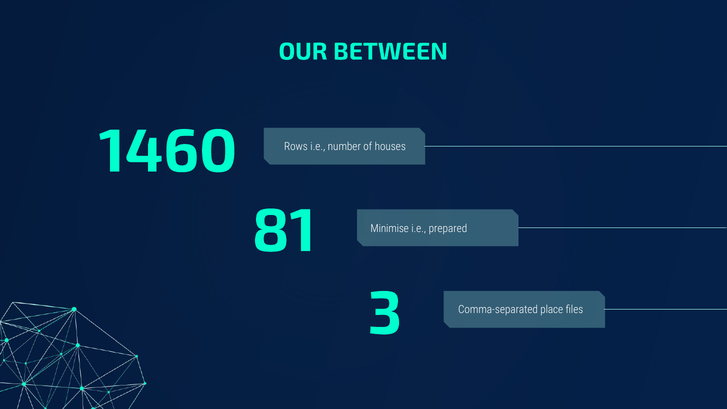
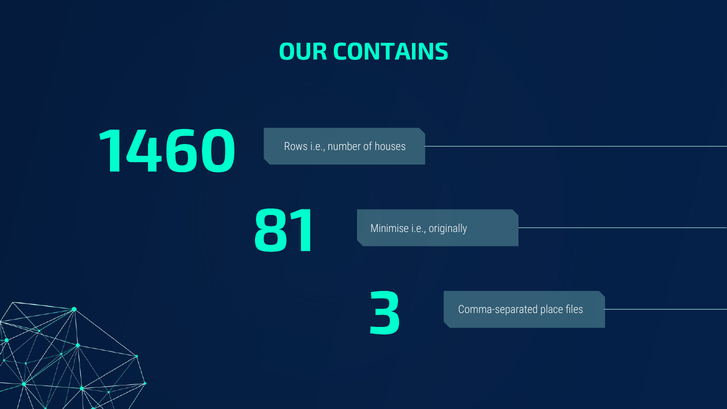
BETWEEN: BETWEEN -> CONTAINS (391, 52)
prepared: prepared -> originally (448, 228)
